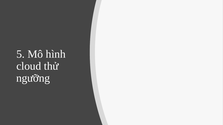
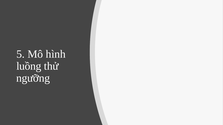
cloud: cloud -> luồng (29, 66)
